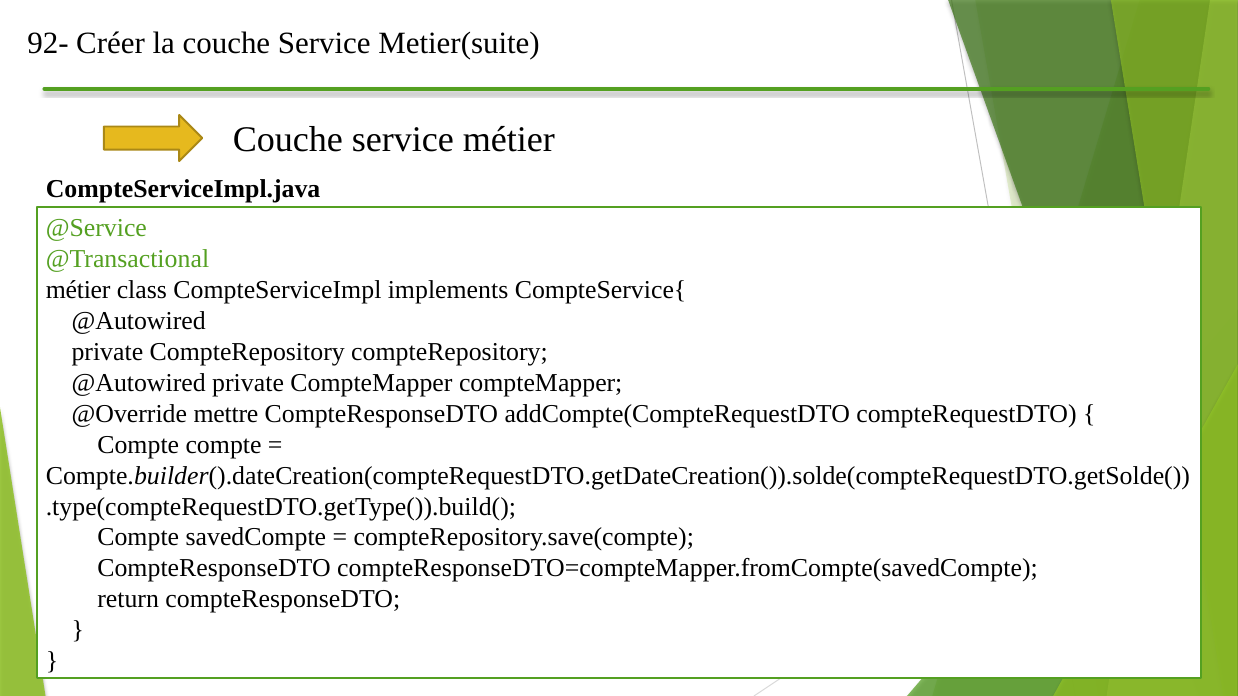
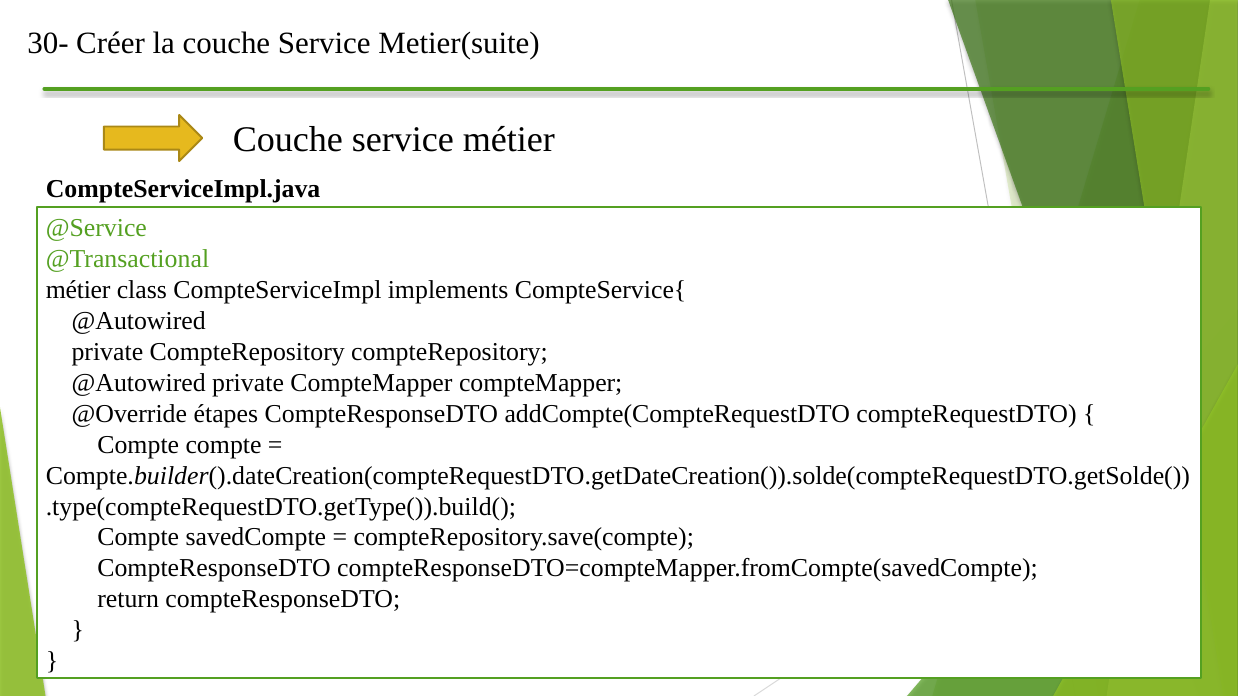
92-: 92- -> 30- (48, 43)
mettre: mettre -> étapes (226, 414)
